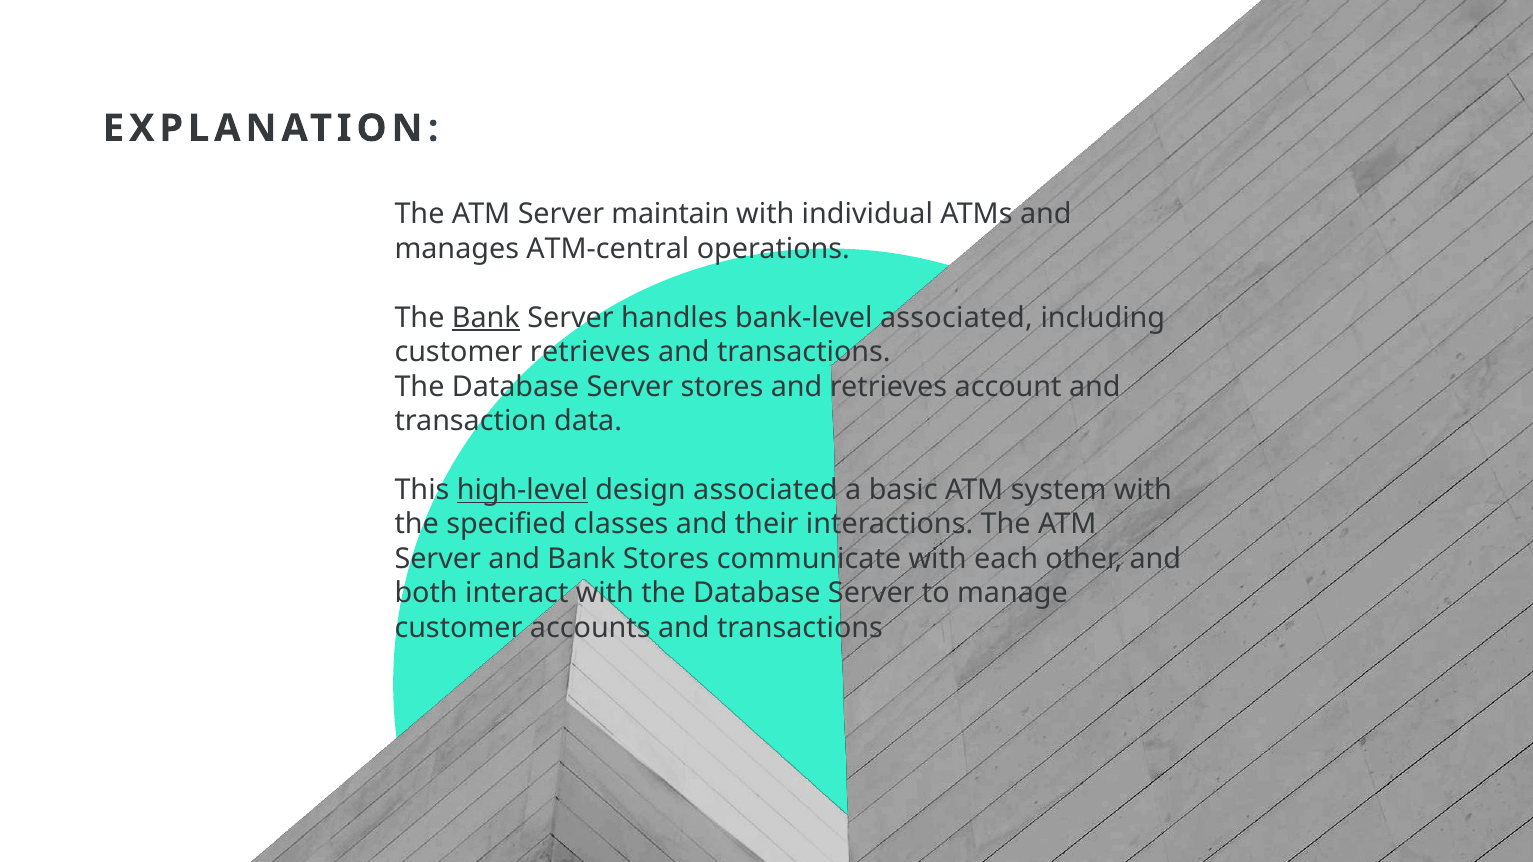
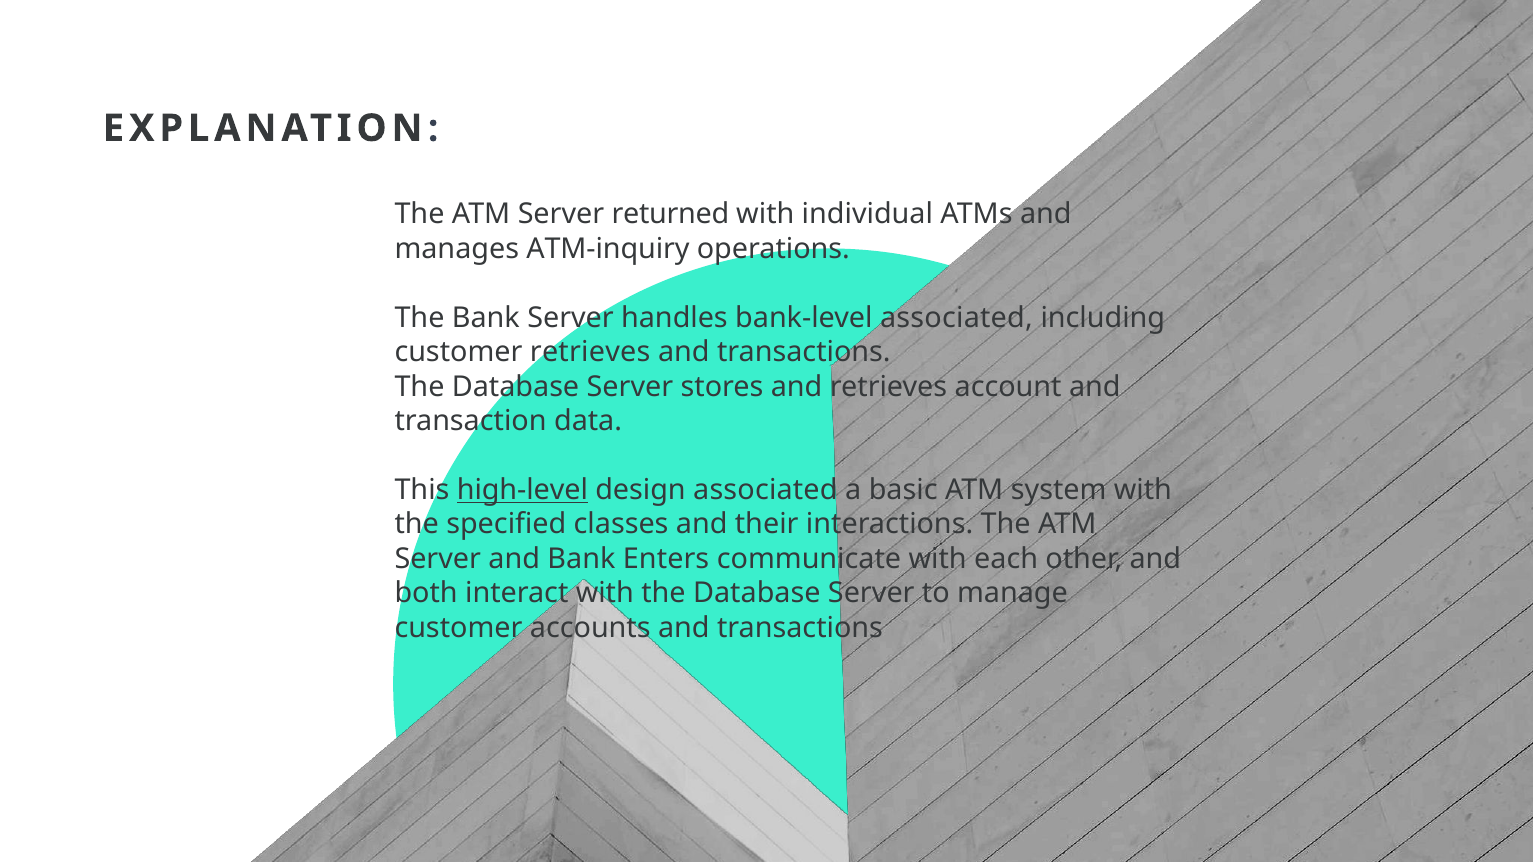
maintain: maintain -> returned (670, 214)
ATM-central: ATM-central -> ATM-inquiry (608, 249)
Bank underline: present -> none (486, 318)
Bank Stores: Stores -> Enters (666, 559)
